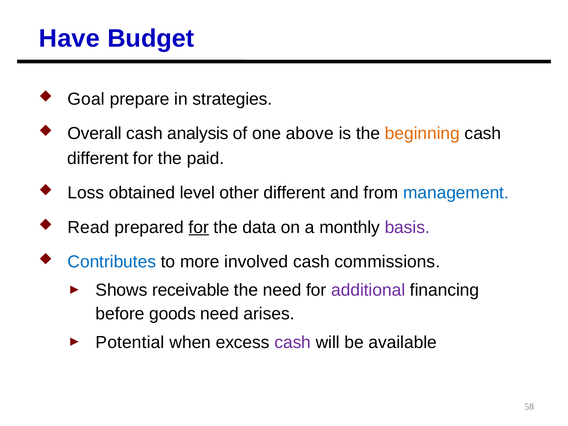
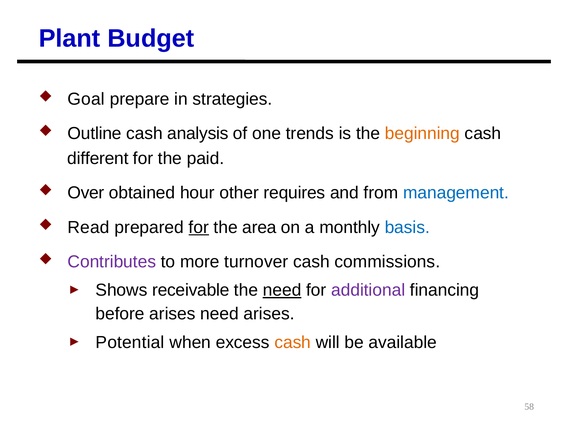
Have: Have -> Plant (70, 39)
Overall: Overall -> Outline (95, 133)
above: above -> trends (310, 133)
Loss: Loss -> Over (86, 193)
level: level -> hour (197, 193)
other different: different -> requires (294, 193)
data: data -> area (259, 227)
basis colour: purple -> blue (407, 227)
Contributes colour: blue -> purple (112, 262)
involved: involved -> turnover (256, 262)
need underline: none -> present (282, 290)
before goods: goods -> arises (172, 314)
cash colour: purple -> orange (293, 342)
